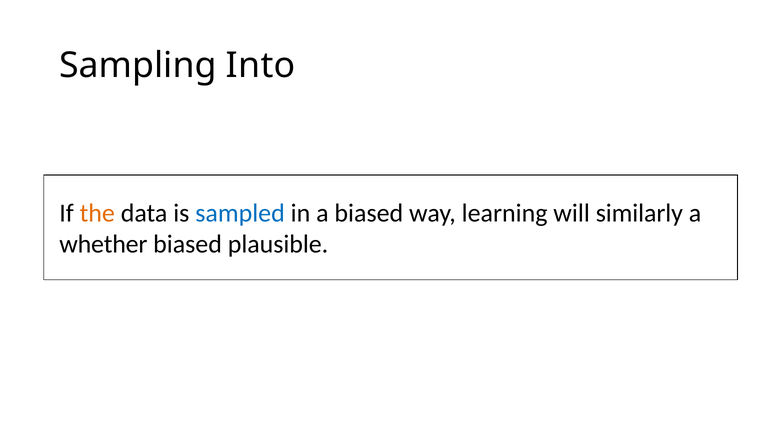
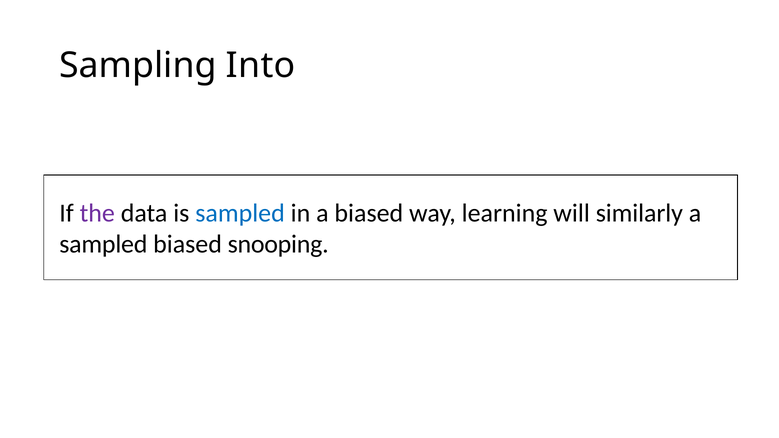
the colour: orange -> purple (97, 213)
whether: whether -> sampled (103, 244)
plausible: plausible -> snooping (278, 244)
